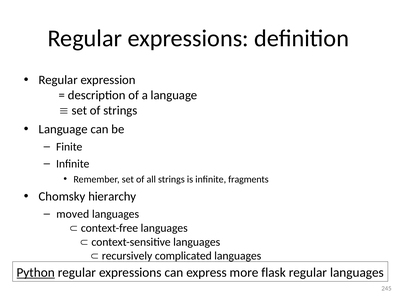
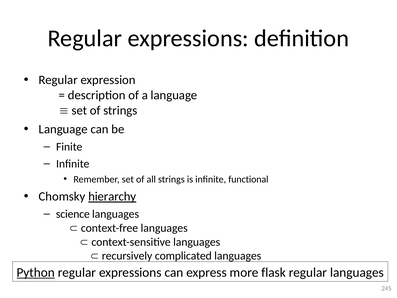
fragments: fragments -> functional (248, 179)
hierarchy underline: none -> present (112, 196)
moved: moved -> science (73, 214)
